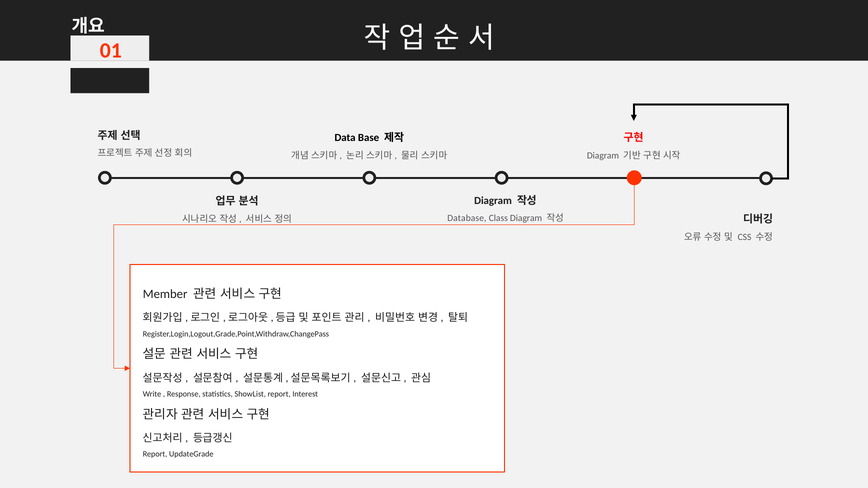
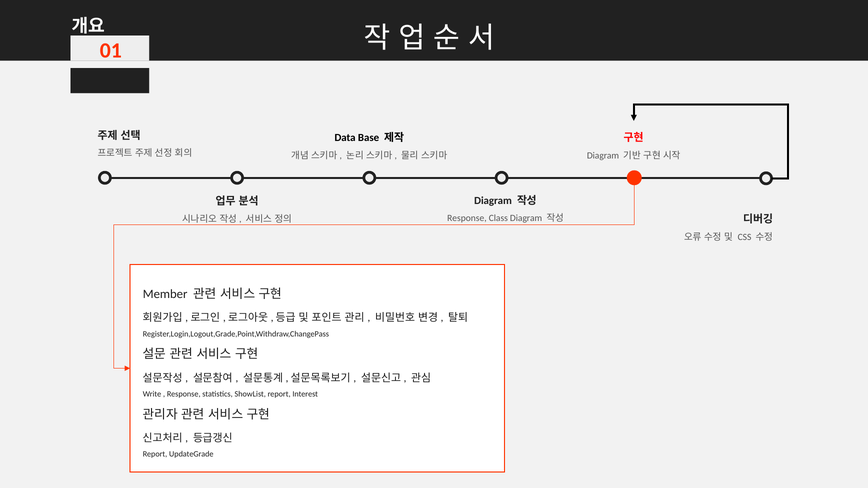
Database: Database -> Response (467, 218)
